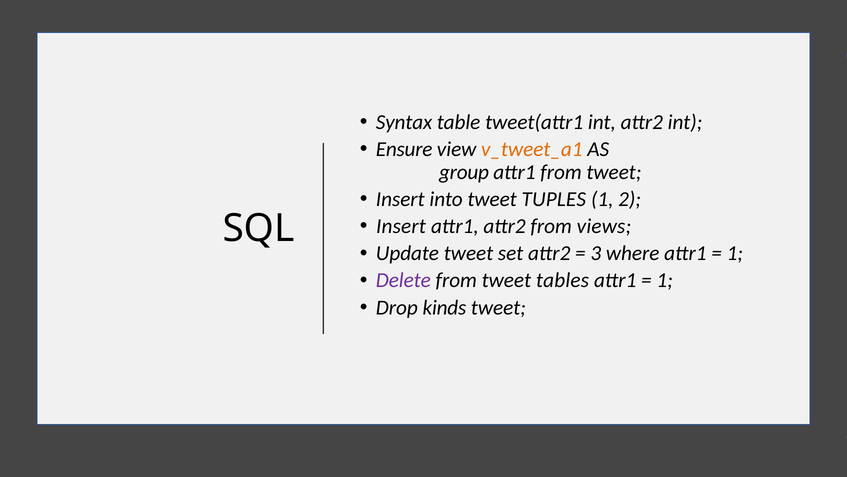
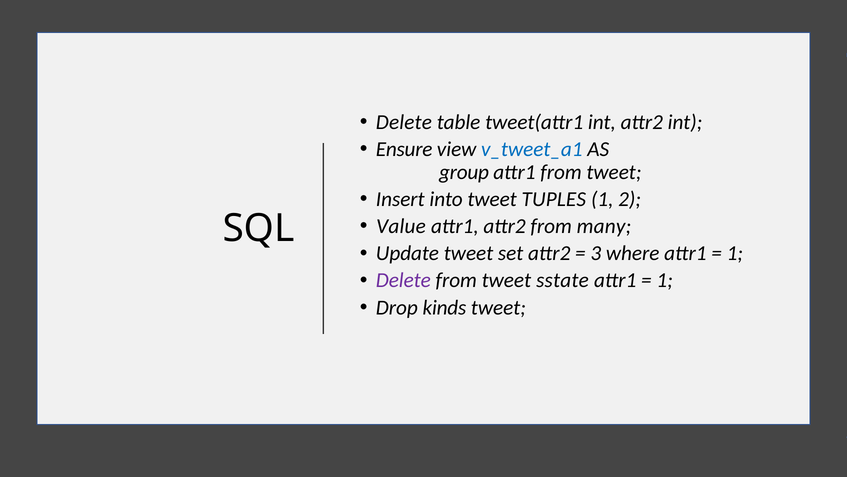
Syntax: Syntax -> Delete (404, 122)
v_tweet_a1 colour: orange -> blue (532, 149)
Insert: Insert -> Value (401, 226)
views: views -> many (604, 226)
tables: tables -> sstate (562, 280)
